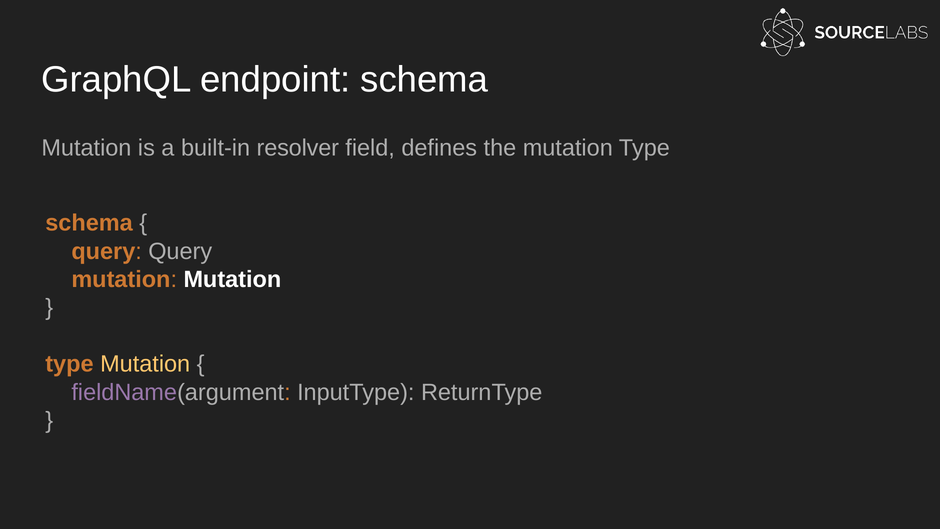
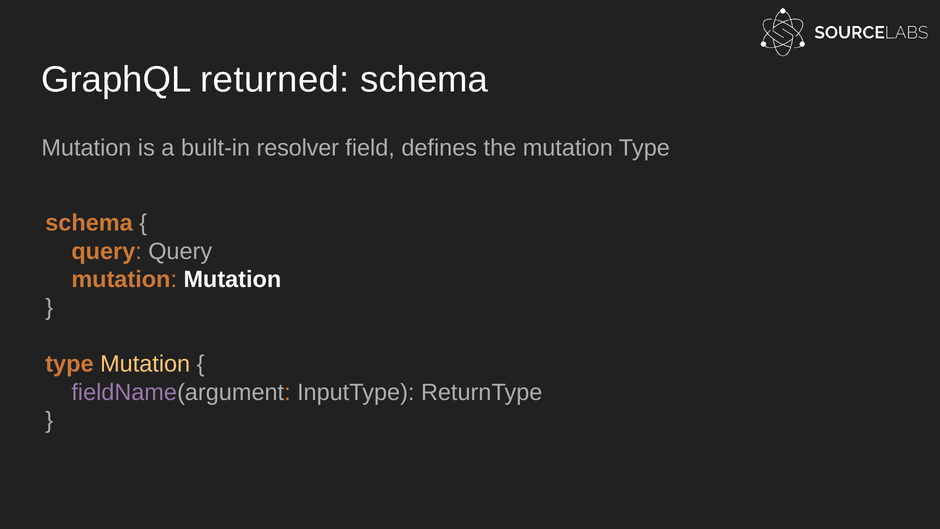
endpoint: endpoint -> returned (275, 80)
